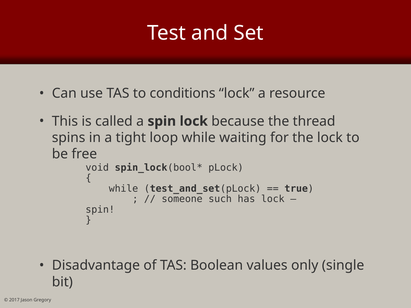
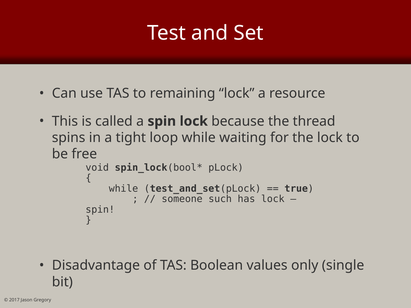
conditions: conditions -> remaining (183, 93)
